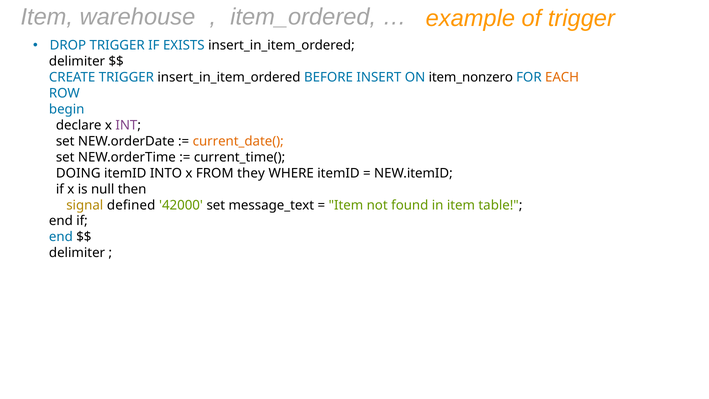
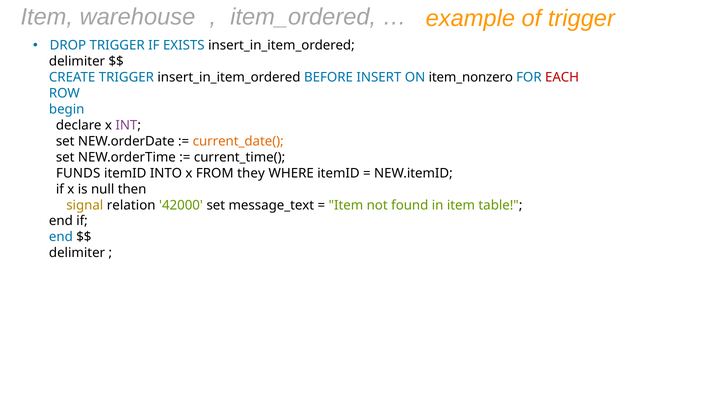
EACH colour: orange -> red (562, 77)
DOING: DOING -> FUNDS (78, 173)
defined: defined -> relation (131, 205)
